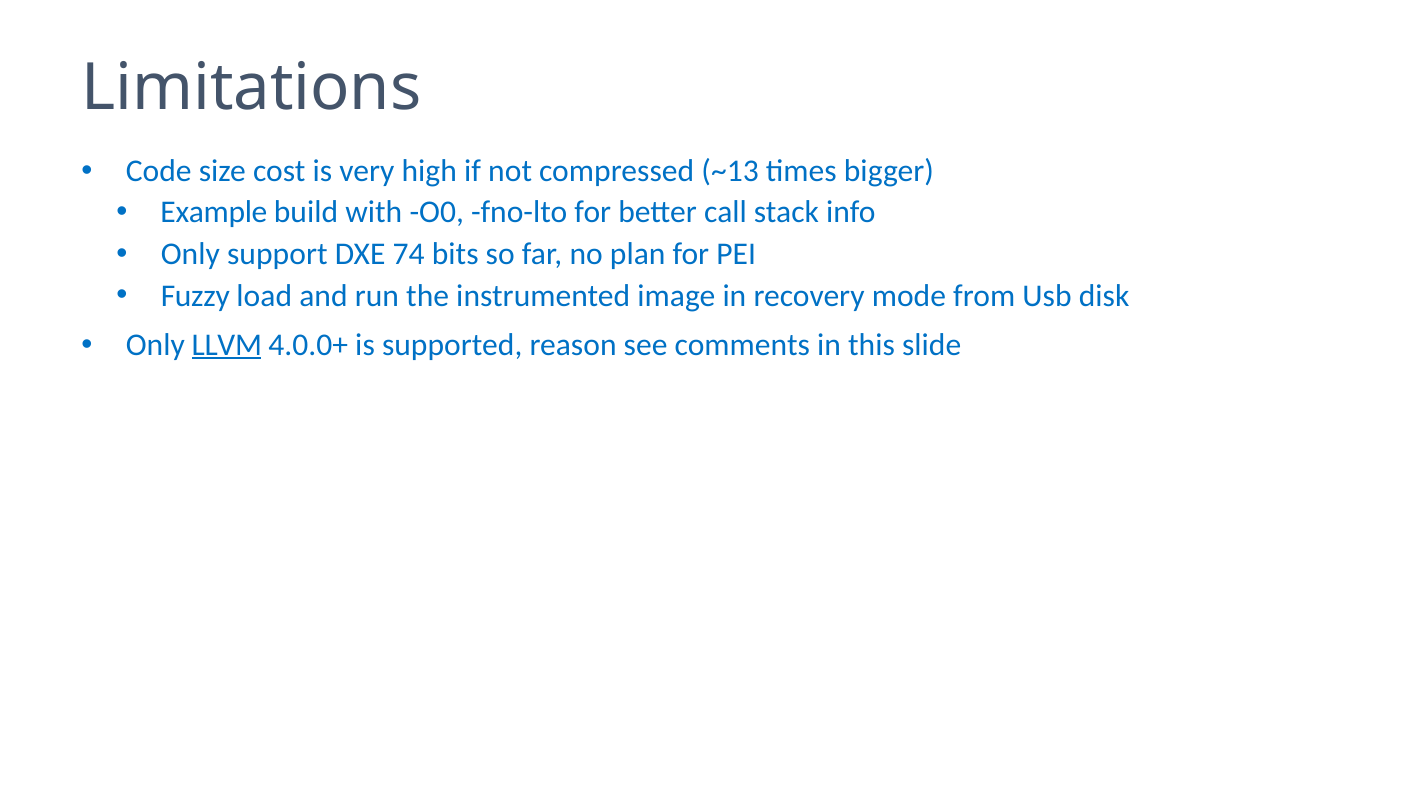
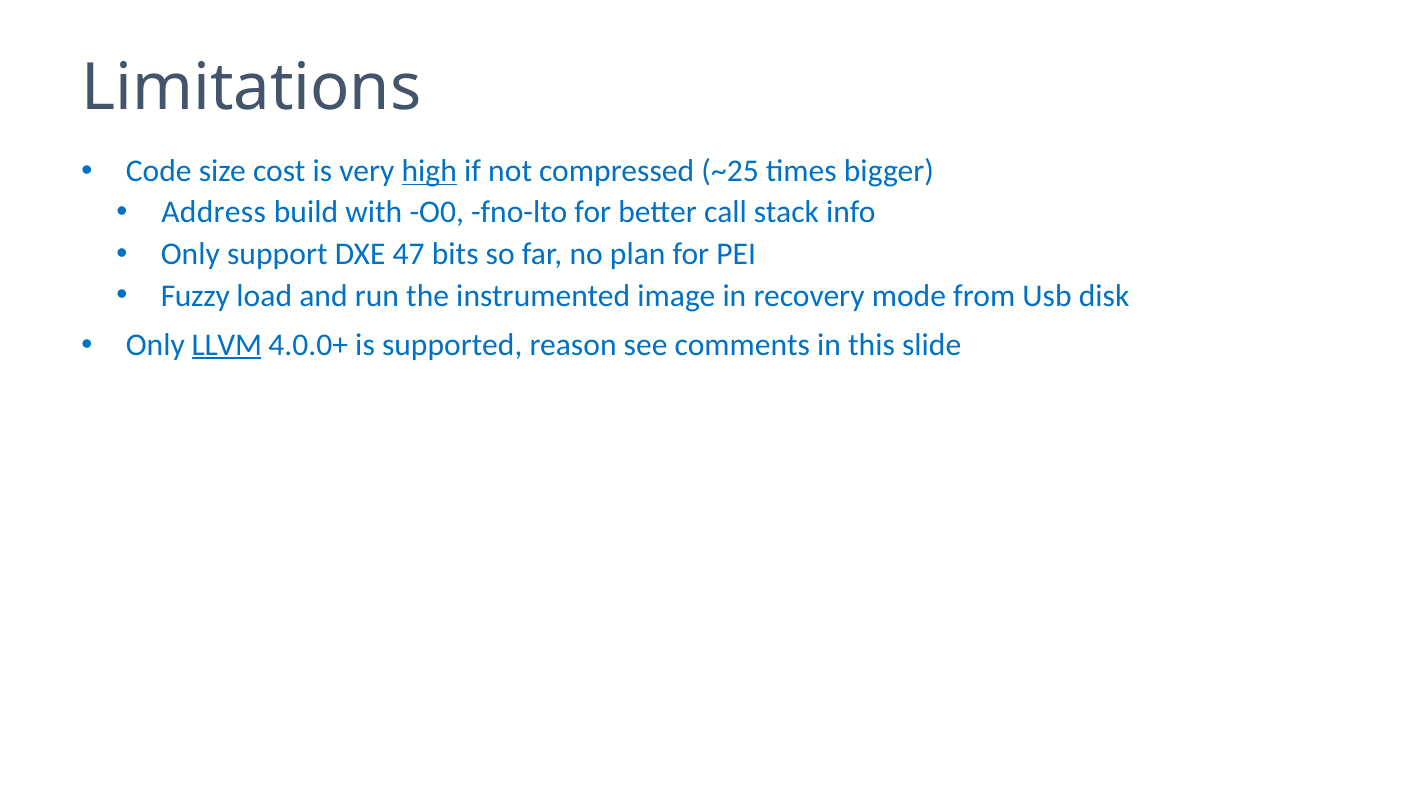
high underline: none -> present (429, 171)
~13: ~13 -> ~25 (730, 171)
Example: Example -> Address (214, 212)
74: 74 -> 47 (409, 254)
